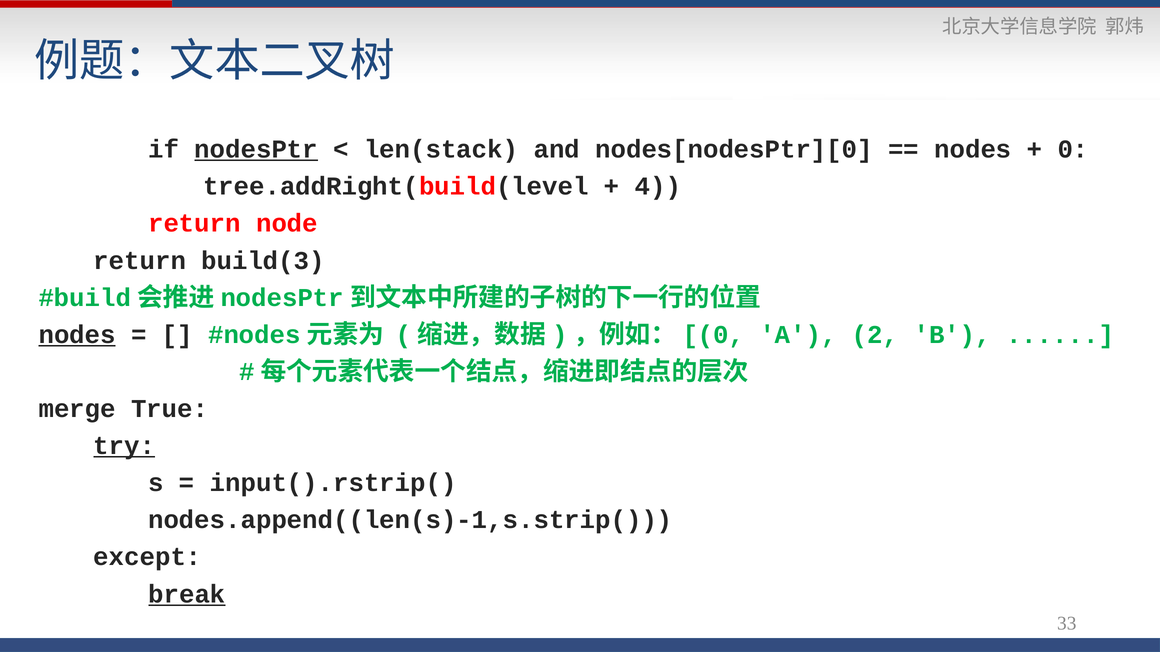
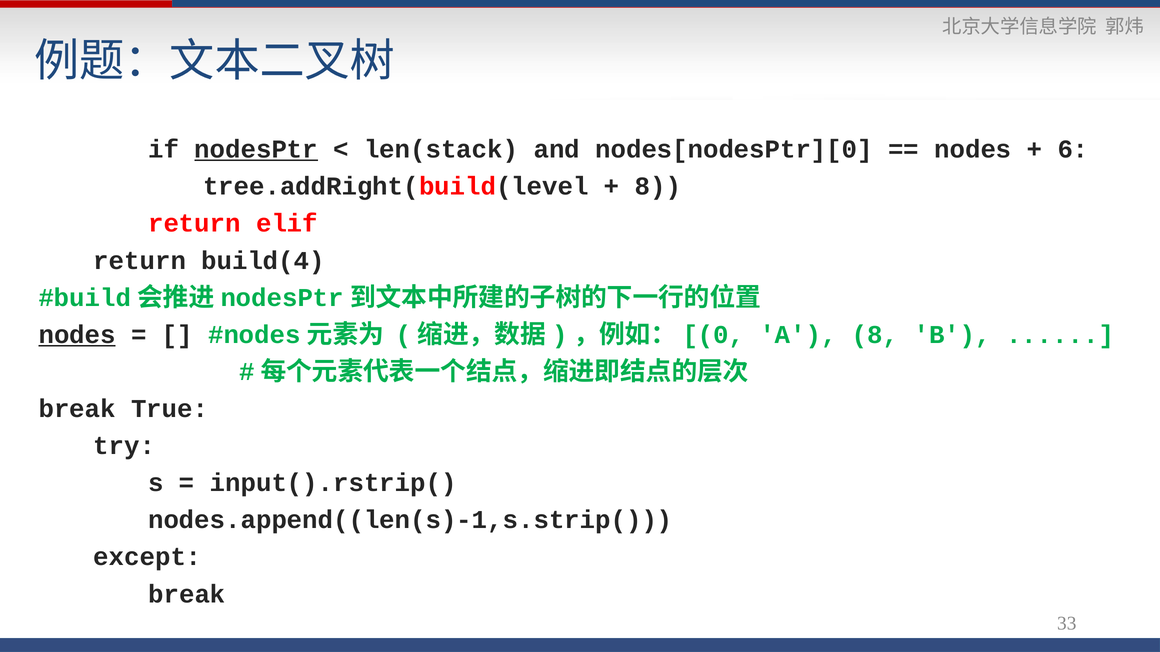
0: 0 -> 6 (1073, 150)
4: 4 -> 8 (658, 187)
node: node -> elif (287, 224)
build(3: build(3 -> build(4 (263, 261)
A 2: 2 -> 8 (875, 335)
merge: merge -> break (77, 409)
try underline: present -> none (124, 446)
break underline: present -> none (187, 595)
